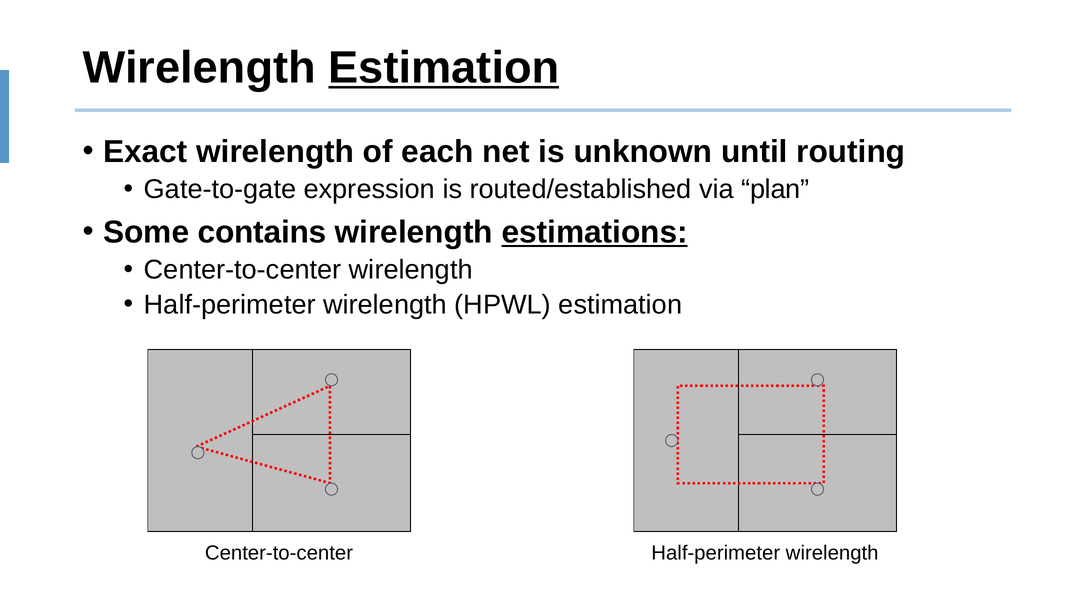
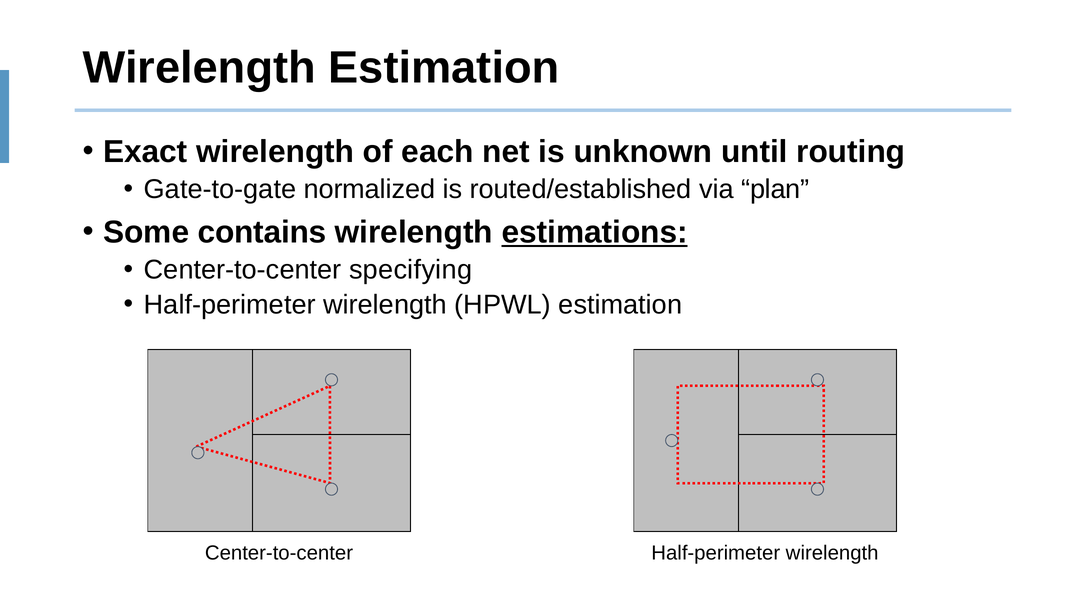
Estimation underline: present -> none (444, 68)
expression: expression -> normalized (369, 189)
Center-to-center wirelength: wirelength -> specifying (411, 270)
